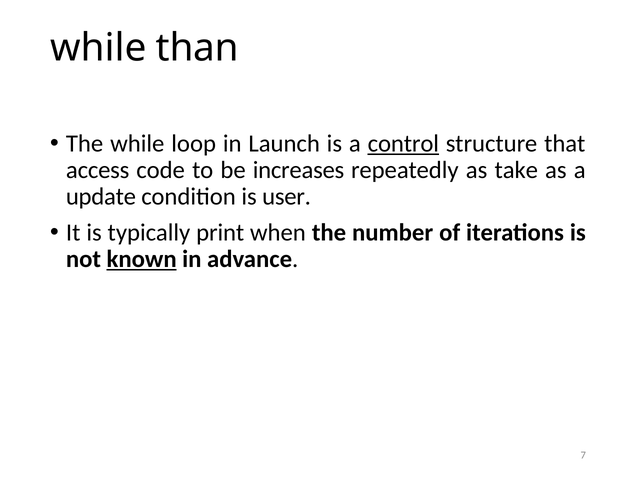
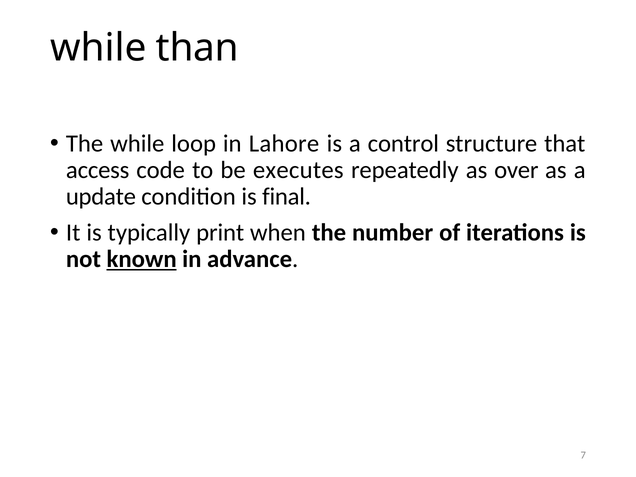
Launch: Launch -> Lahore (284, 143)
control underline: present -> none (403, 143)
increases: increases -> executes (298, 170)
take: take -> over (516, 170)
user: user -> final (287, 197)
